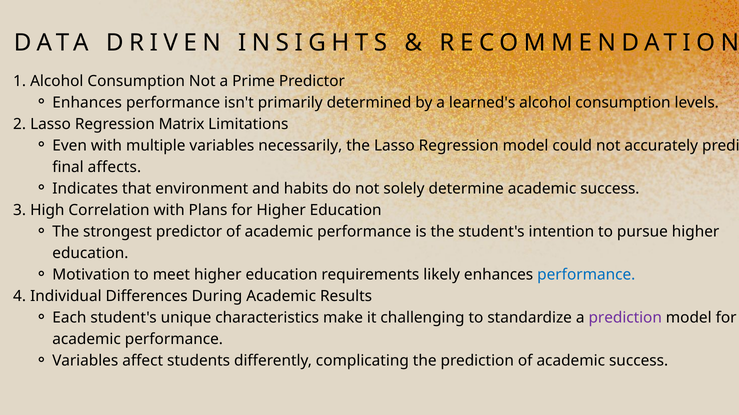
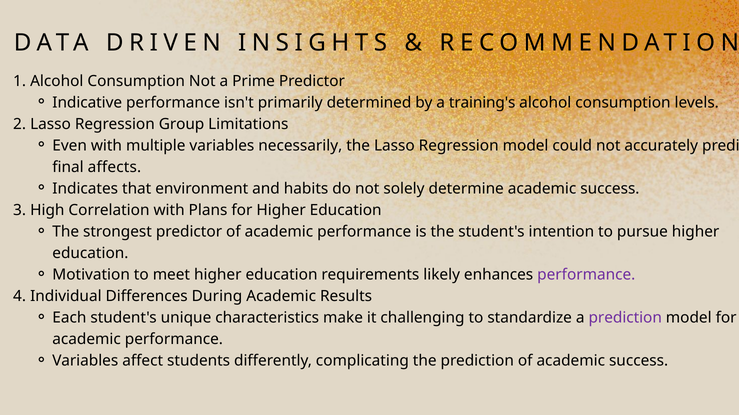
Enhances: Enhances -> Indicative (87, 103)
learned's: learned's -> training's (482, 103)
Matrix: Matrix -> Group (182, 124)
performance colour: blue -> purple (586, 275)
